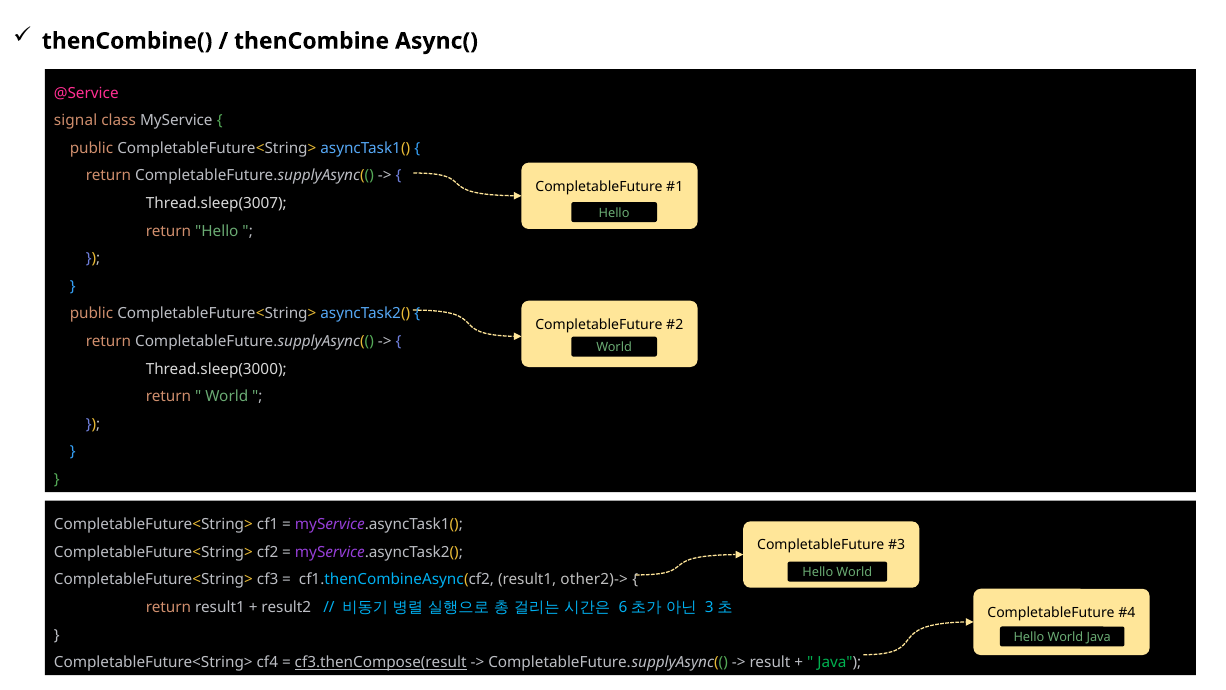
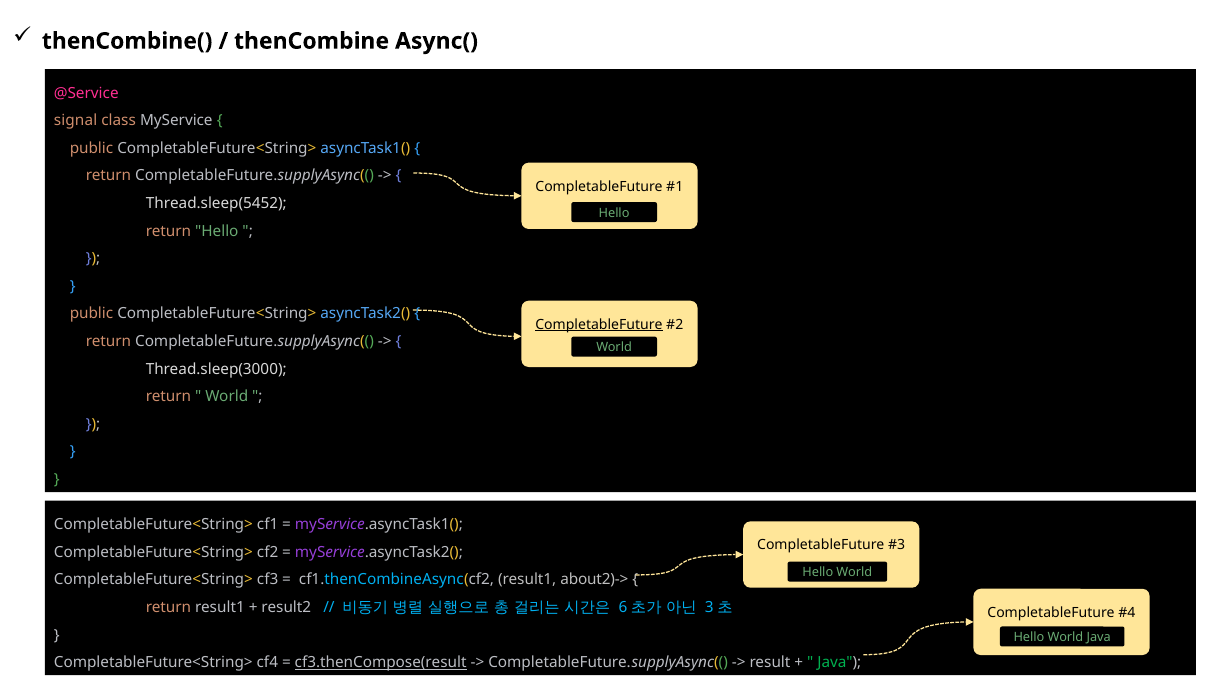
Thread.sleep(3007: Thread.sleep(3007 -> Thread.sleep(5452 (216, 203)
CompletableFuture underline: none -> present (599, 324)
other2)->: other2)-> -> about2)-> (594, 579)
